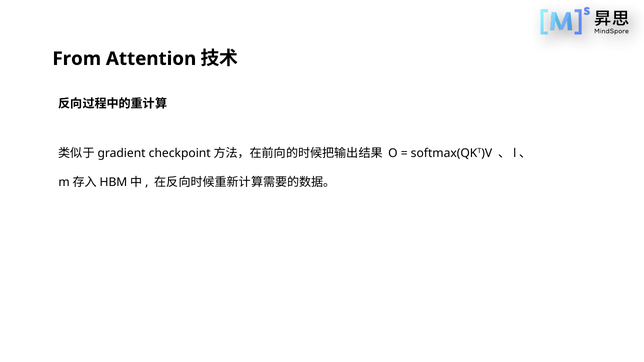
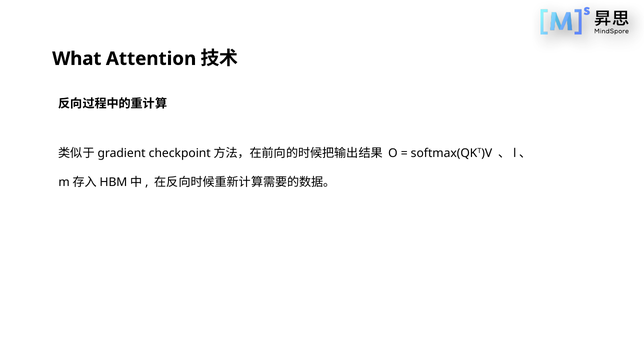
From: From -> What (77, 59)
